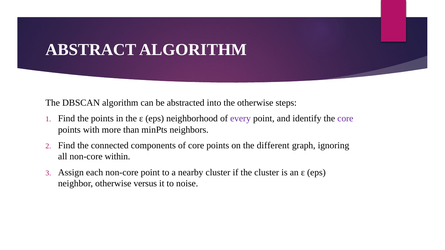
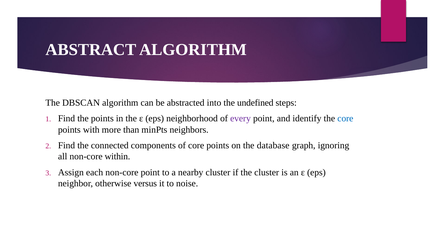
the otherwise: otherwise -> undefined (255, 103)
core colour: purple -> blue (345, 119)
different: different -> database (273, 146)
